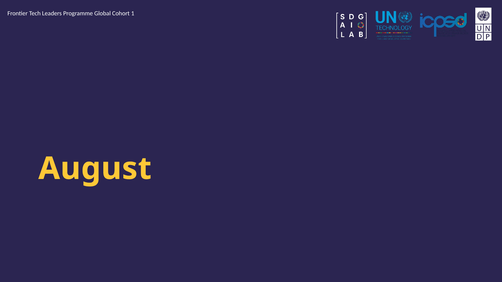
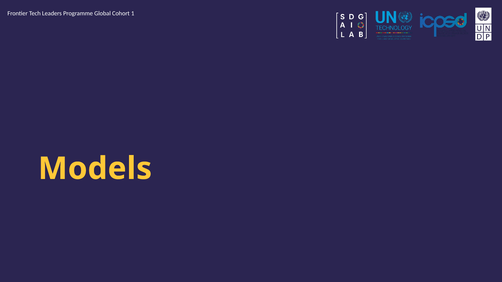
August: August -> Models (95, 169)
